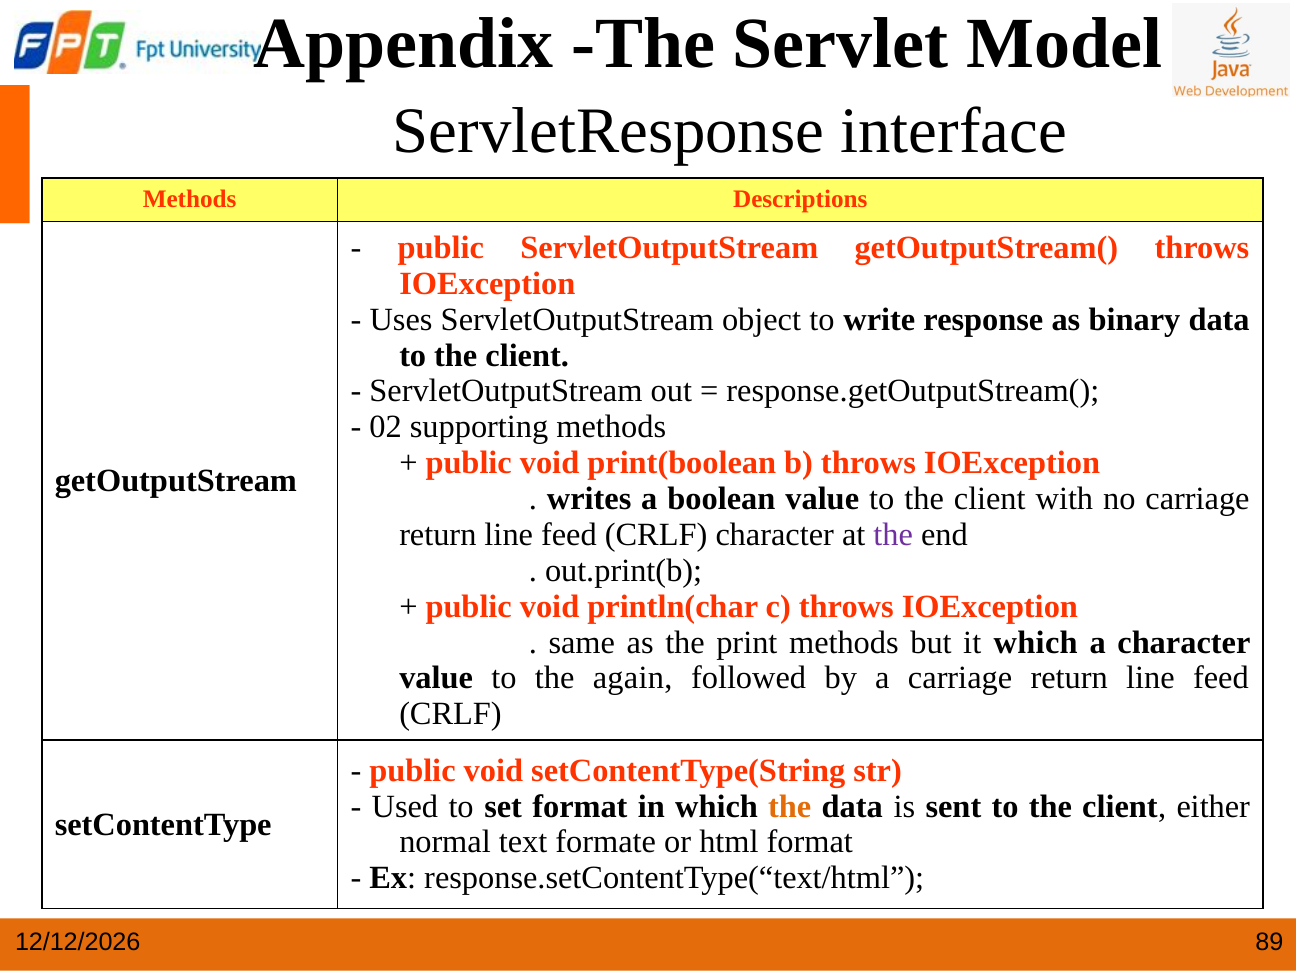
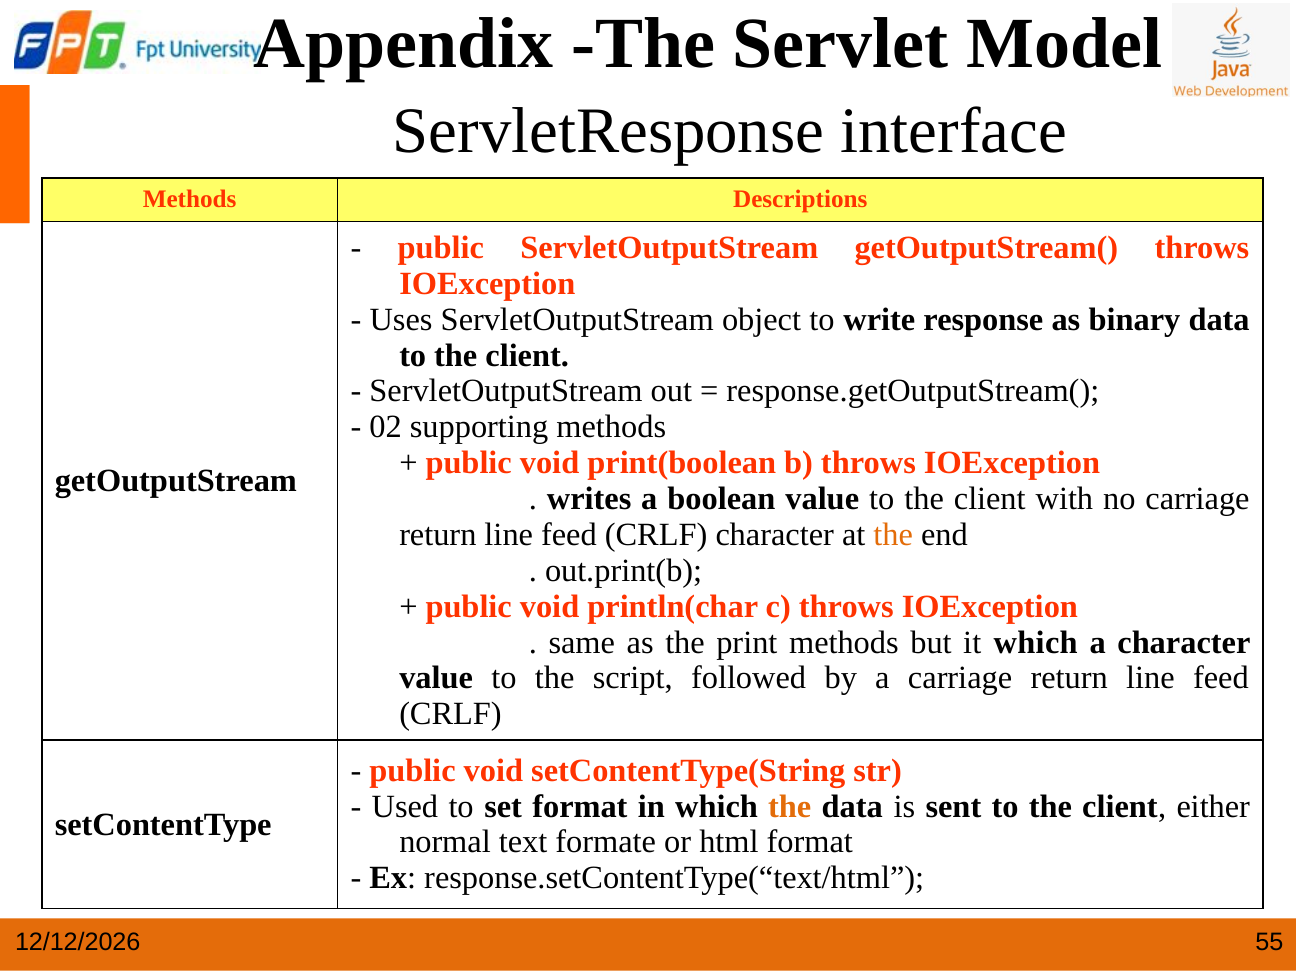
the colour: purple -> orange (893, 535)
again: again -> script (633, 678)
89: 89 -> 55 (1269, 942)
